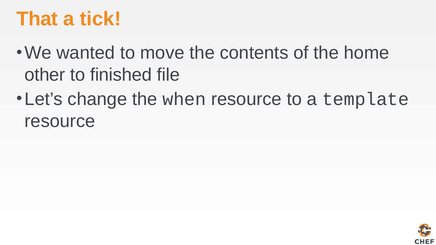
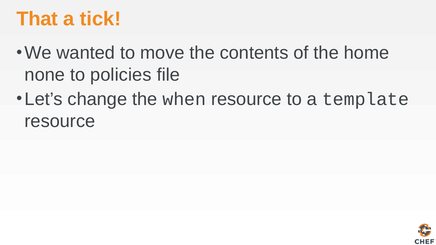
other: other -> none (45, 75)
finished: finished -> policies (121, 75)
